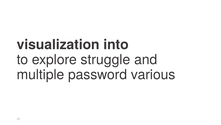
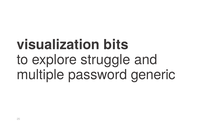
into: into -> bits (116, 44)
various: various -> generic (153, 74)
